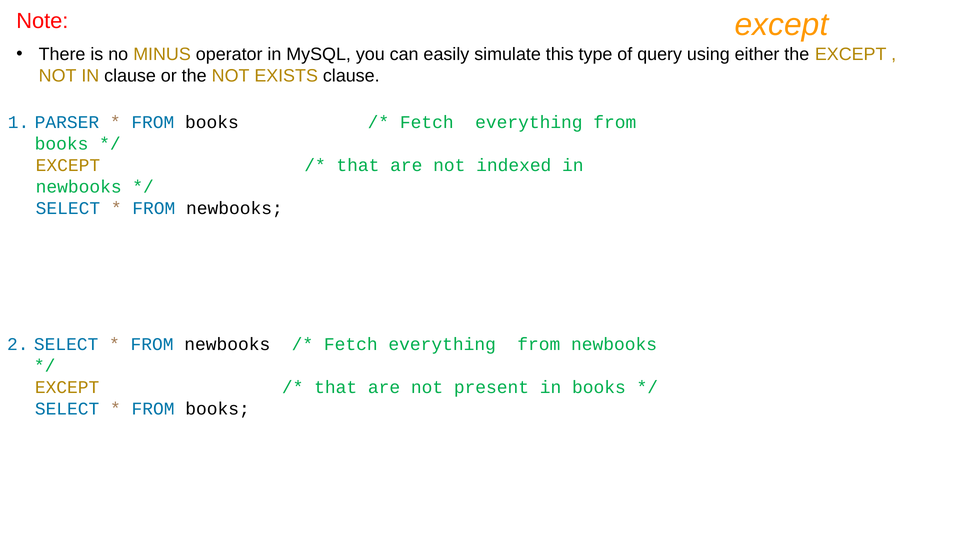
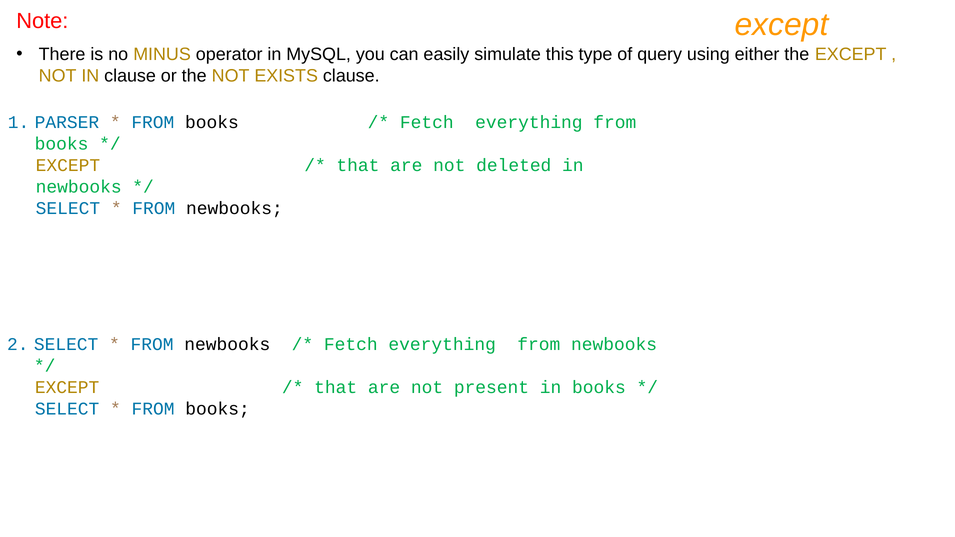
indexed: indexed -> deleted (514, 165)
